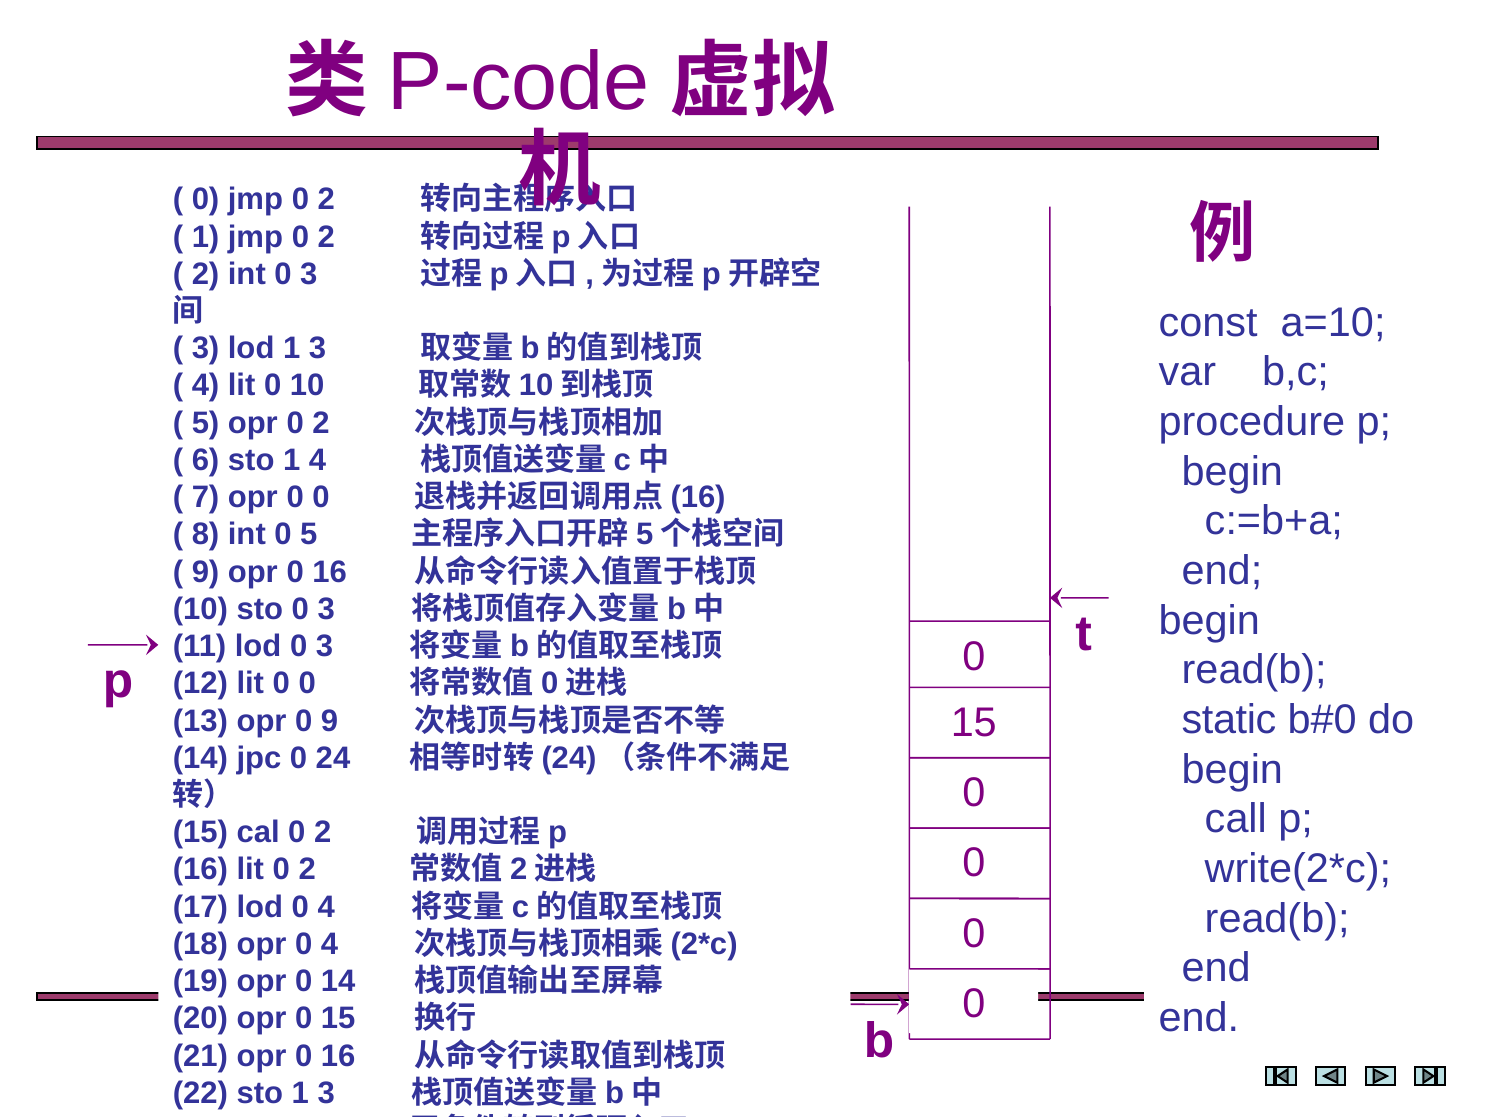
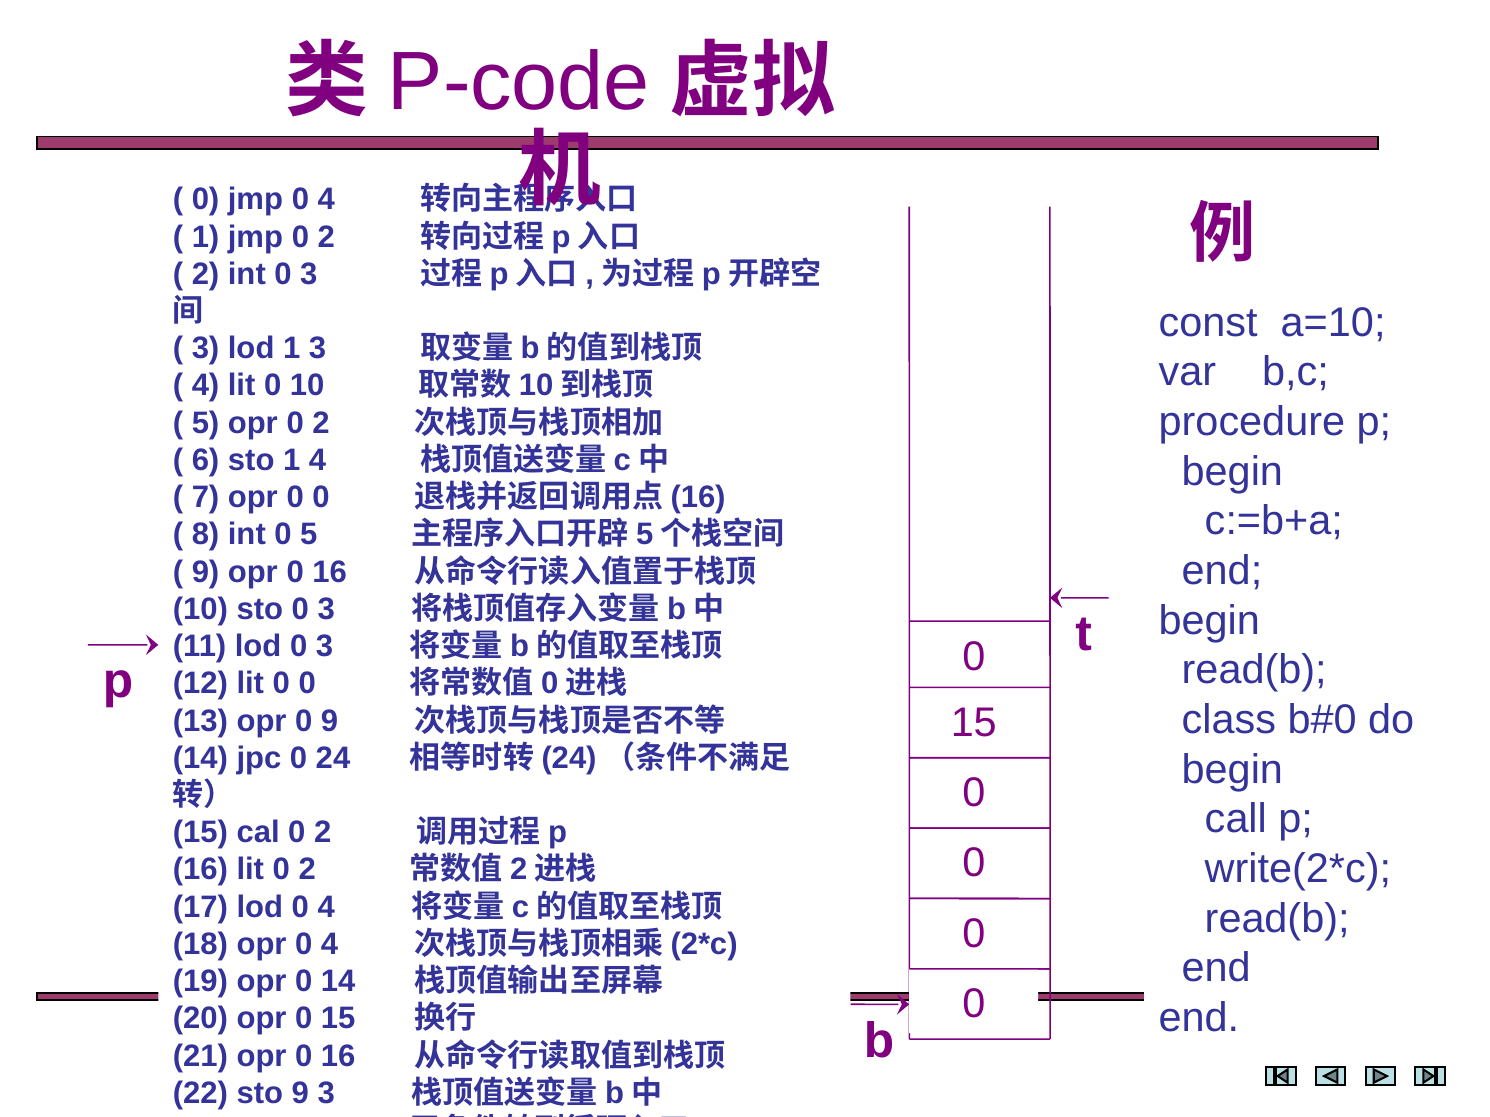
0 jmp 0 2: 2 -> 4 (326, 200)
static: static -> class (1229, 720)
22 sto 1: 1 -> 9 (300, 1094)
